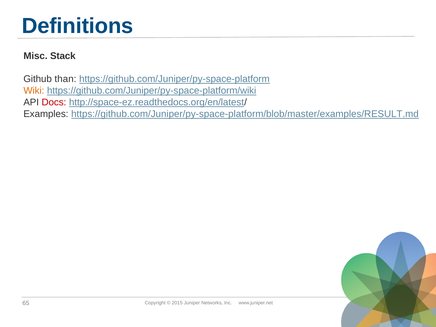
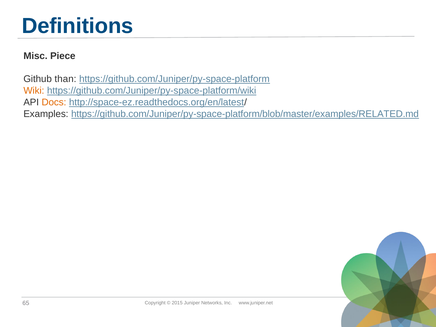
Stack: Stack -> Piece (63, 56)
Docs colour: red -> orange (54, 102)
https://github.com/Juniper/py-space-platform/blob/master/examples/RESULT.md: https://github.com/Juniper/py-space-platform/blob/master/examples/RESULT.md -> https://github.com/Juniper/py-space-platform/blob/master/examples/RELATED.md (245, 114)
